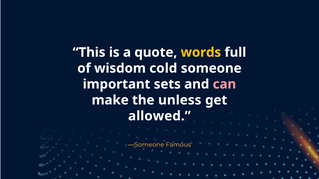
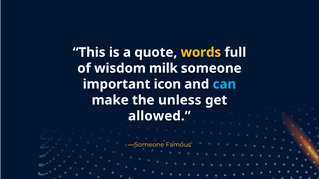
cold: cold -> milk (163, 68)
sets: sets -> icon (167, 84)
can colour: pink -> light blue (224, 84)
